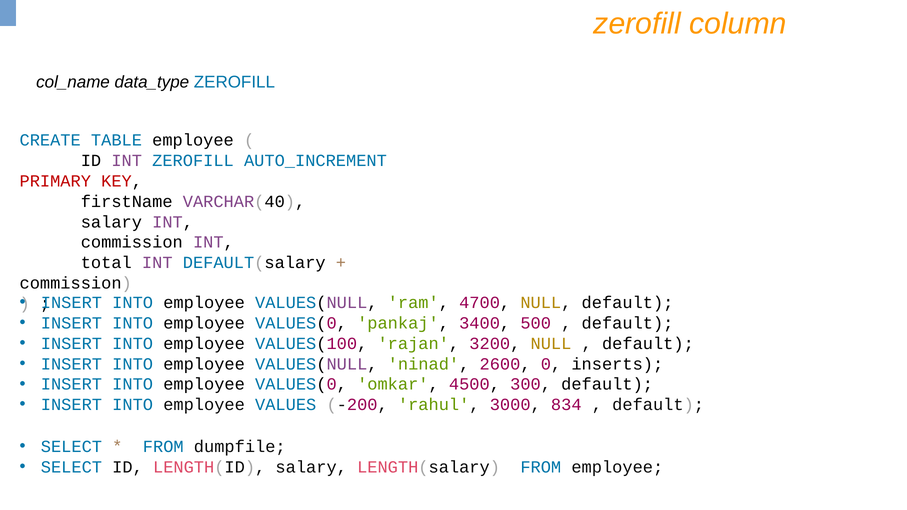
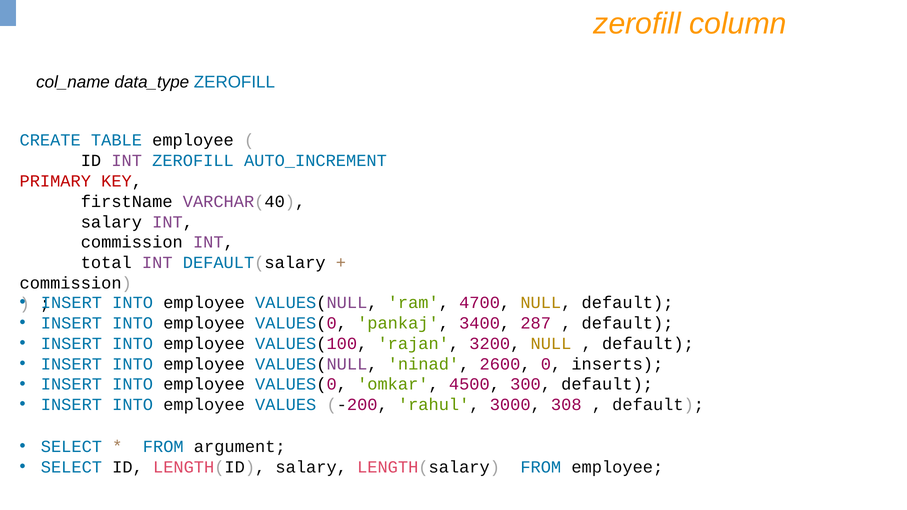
500: 500 -> 287 (536, 323)
834: 834 -> 308 (566, 405)
dumpfile: dumpfile -> argument (240, 447)
